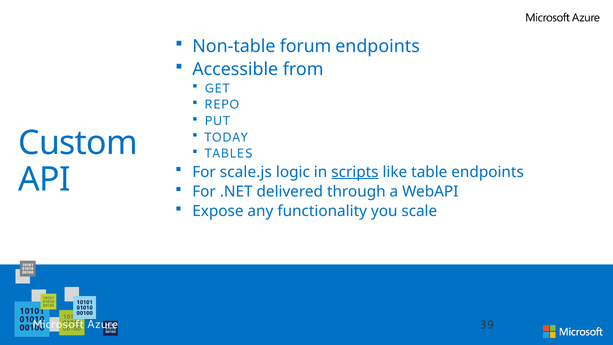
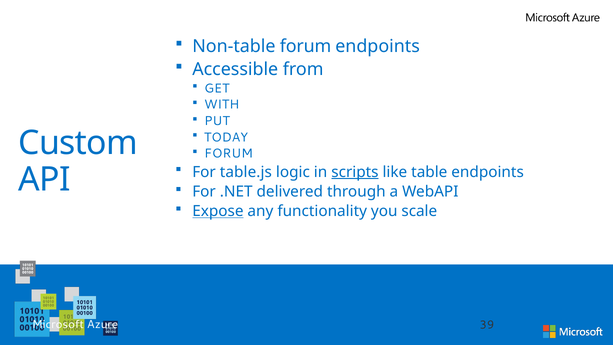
REPO: REPO -> WITH (222, 105)
TABLES: TABLES -> FORUM (229, 154)
scale.js: scale.js -> table.js (246, 172)
Expose underline: none -> present (218, 211)
